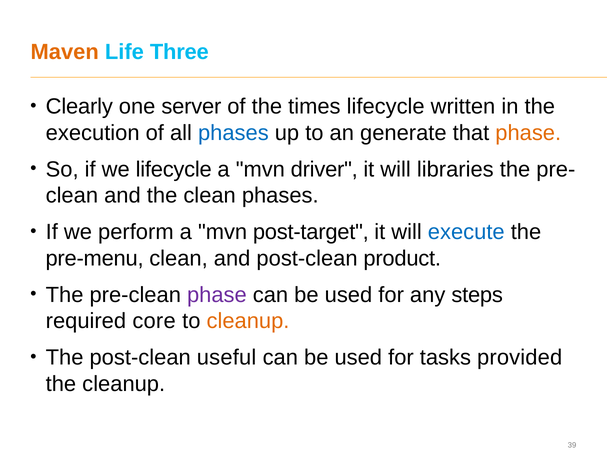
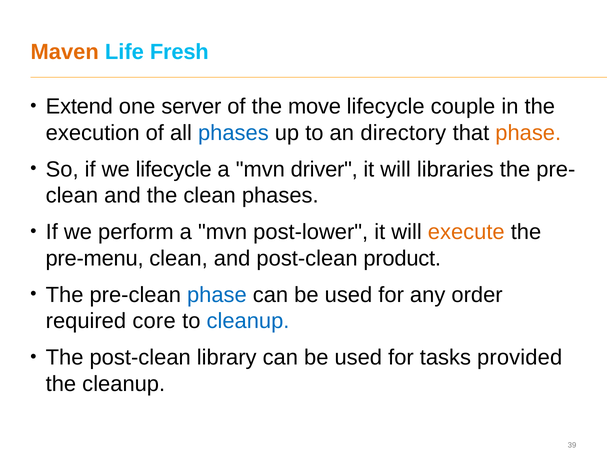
Three: Three -> Fresh (179, 52)
Clearly: Clearly -> Extend (79, 106)
times: times -> move (314, 106)
written: written -> couple (463, 106)
generate: generate -> directory (403, 133)
post-target: post-target -> post-lower (311, 232)
execute colour: blue -> orange (466, 232)
phase colour: purple -> blue (217, 294)
steps: steps -> order (477, 294)
cleanup colour: orange -> blue (248, 321)
useful: useful -> library (227, 357)
